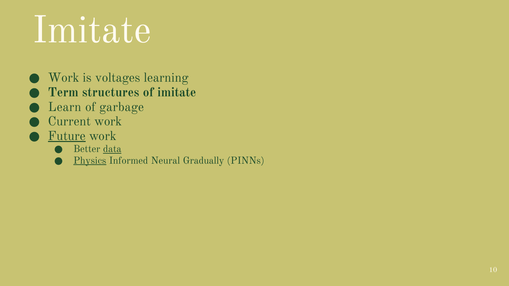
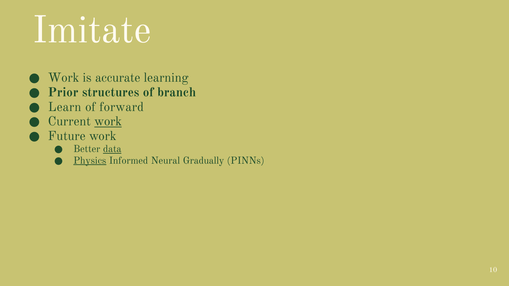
voltages: voltages -> accurate (118, 78)
Term: Term -> Prior (63, 92)
of imitate: imitate -> branch (177, 92)
garbage: garbage -> forward (122, 107)
work underline: none -> present (108, 122)
Future underline: present -> none (67, 136)
